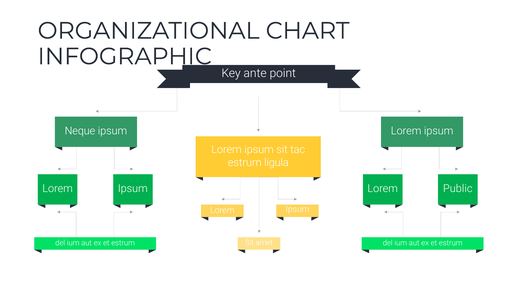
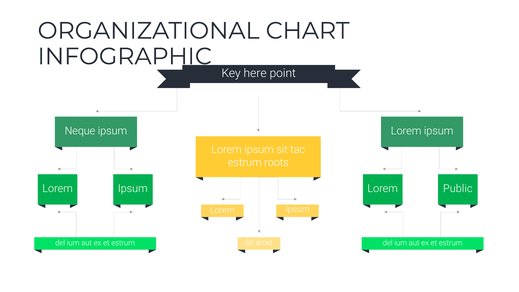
ante: ante -> here (255, 73)
ligula: ligula -> roots (276, 163)
